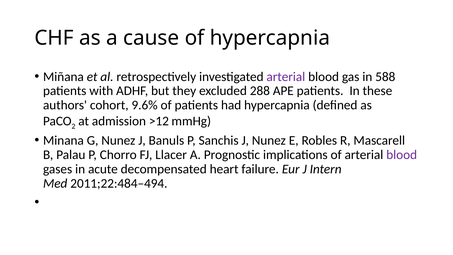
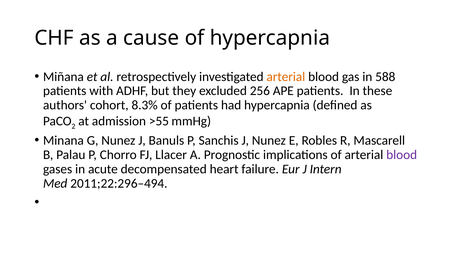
arterial colour: purple -> orange (286, 77)
288: 288 -> 256 (260, 91)
9.6%: 9.6% -> 8.3% (145, 105)
>12: >12 -> >55 (159, 121)
2011;22:484–494: 2011;22:484–494 -> 2011;22:296–494 (119, 183)
